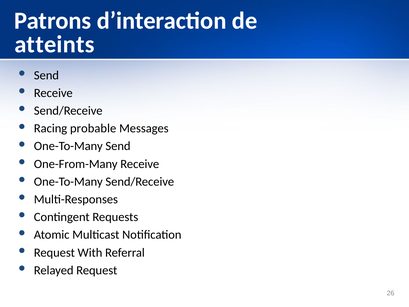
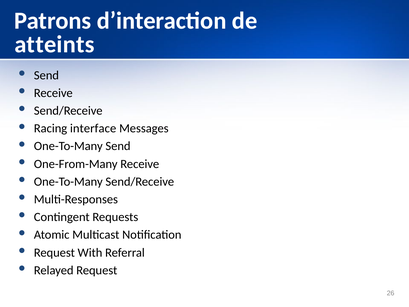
probable: probable -> interface (93, 128)
